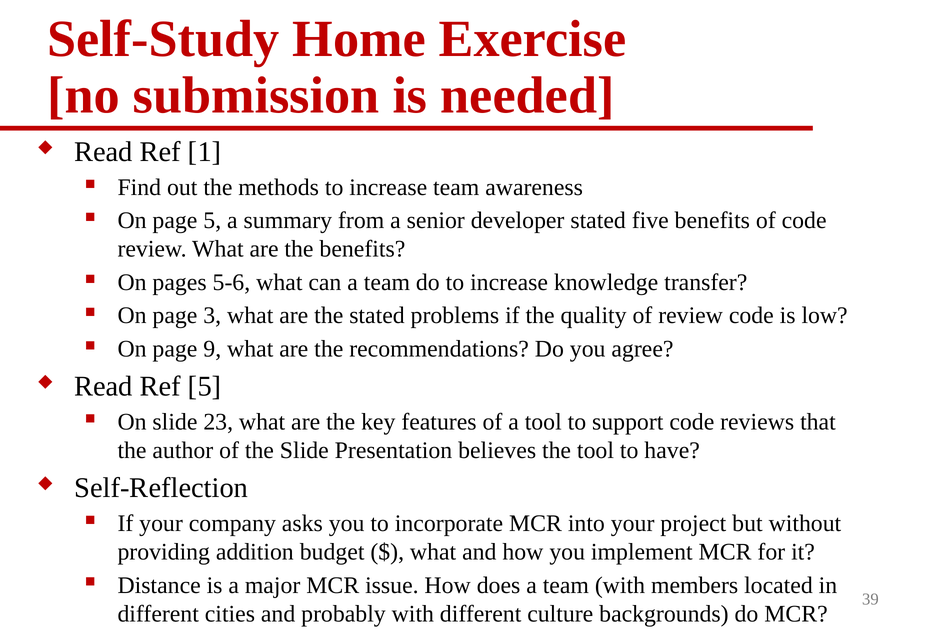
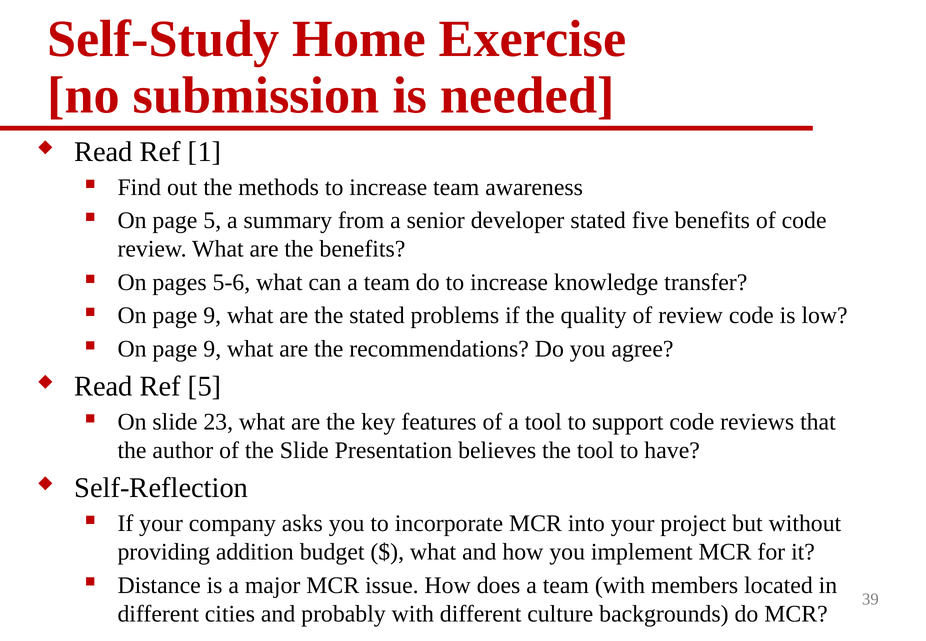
3: 3 -> 9 (212, 316)
